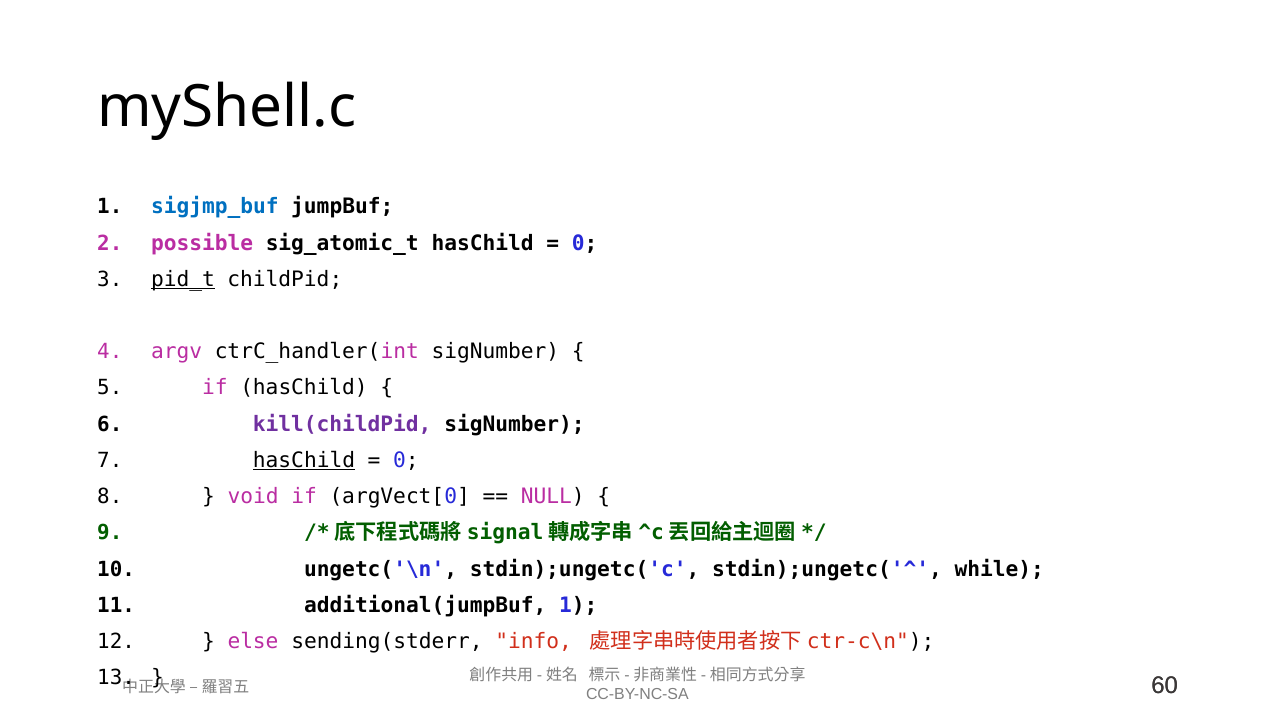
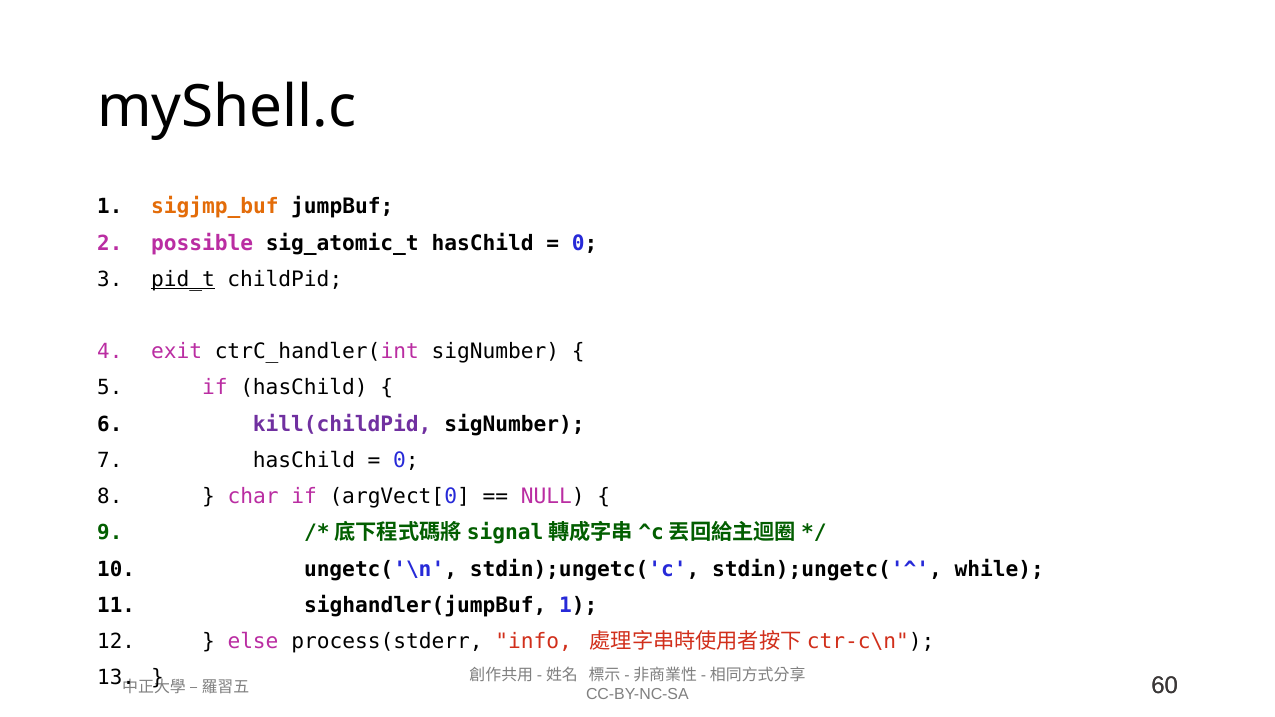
sigjmp_buf colour: blue -> orange (215, 207)
argv: argv -> exit (177, 352)
hasChild underline: present -> none (304, 460)
void: void -> char (253, 497)
additional(jumpBuf: additional(jumpBuf -> sighandler(jumpBuf (425, 605)
sending(stderr: sending(stderr -> process(stderr (387, 642)
